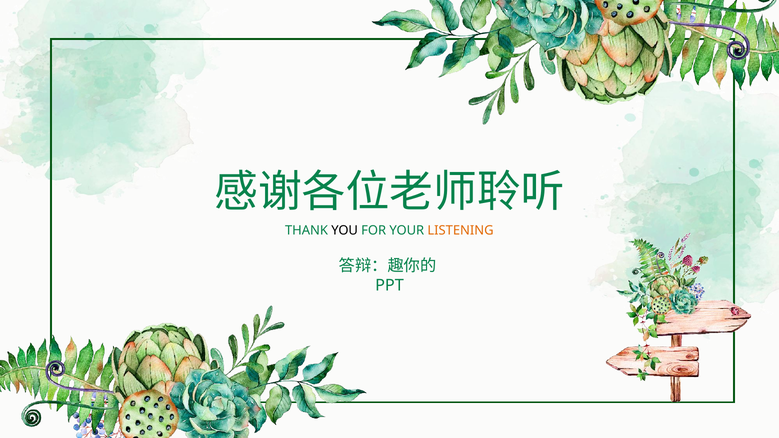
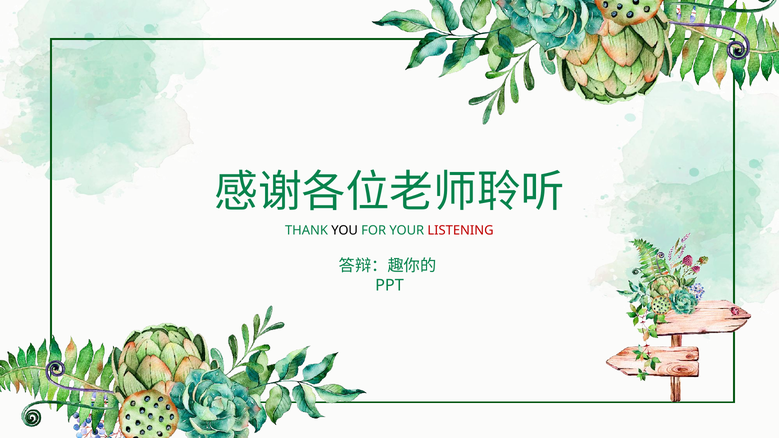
LISTENING colour: orange -> red (461, 231)
